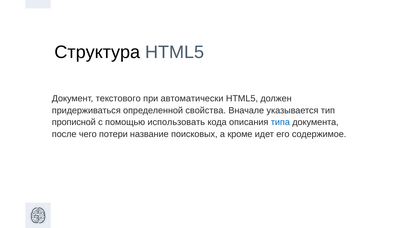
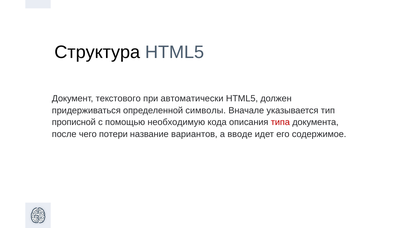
свойства: свойства -> символы (206, 111)
использовать: использовать -> необходимую (176, 123)
типа colour: blue -> red (280, 123)
поисковых: поисковых -> вариантов (194, 134)
кроме: кроме -> вводе (240, 134)
